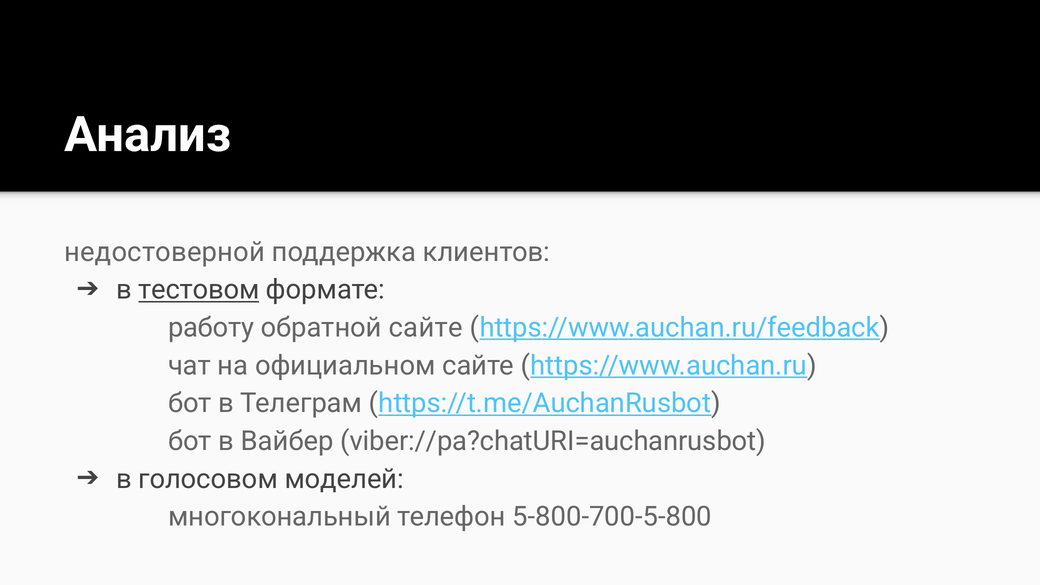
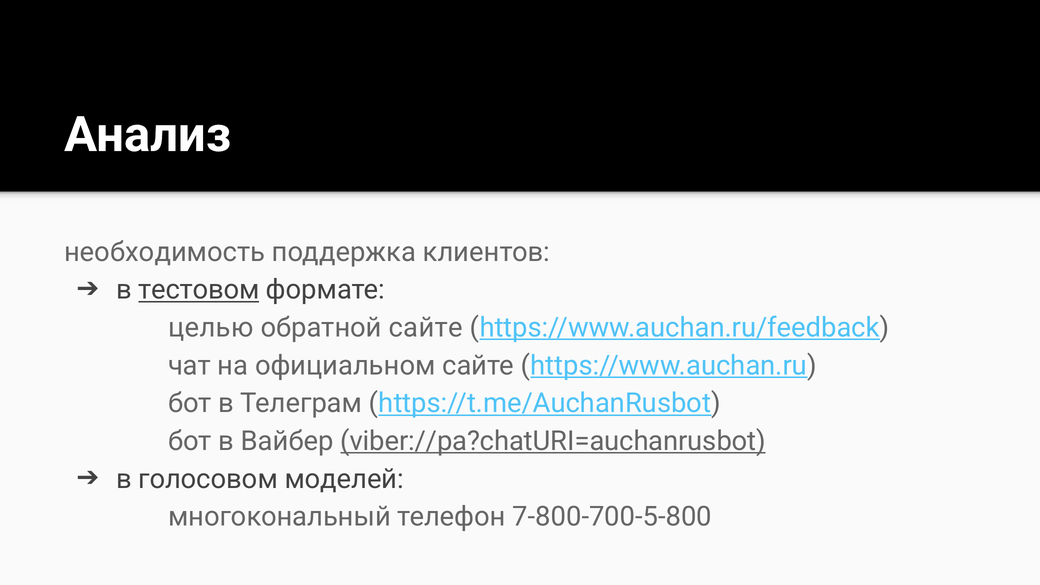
недостоверной: недостоверной -> необходимость (165, 252)
работу: работу -> целью (211, 328)
viber://pa?chatURI=auchanrusbot underline: none -> present (553, 441)
5-800-700-5-800: 5-800-700-5-800 -> 7-800-700-5-800 (612, 517)
